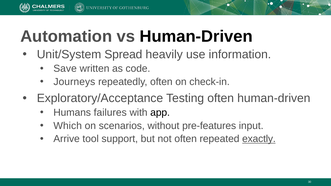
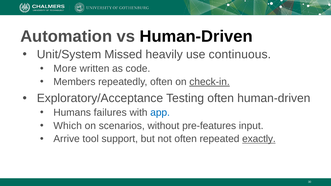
Spread: Spread -> Missed (123, 54)
information: information -> continuous (240, 54)
Save: Save -> More (65, 69)
Journeys: Journeys -> Members (74, 82)
check-in underline: none -> present (210, 82)
app colour: black -> blue (160, 113)
